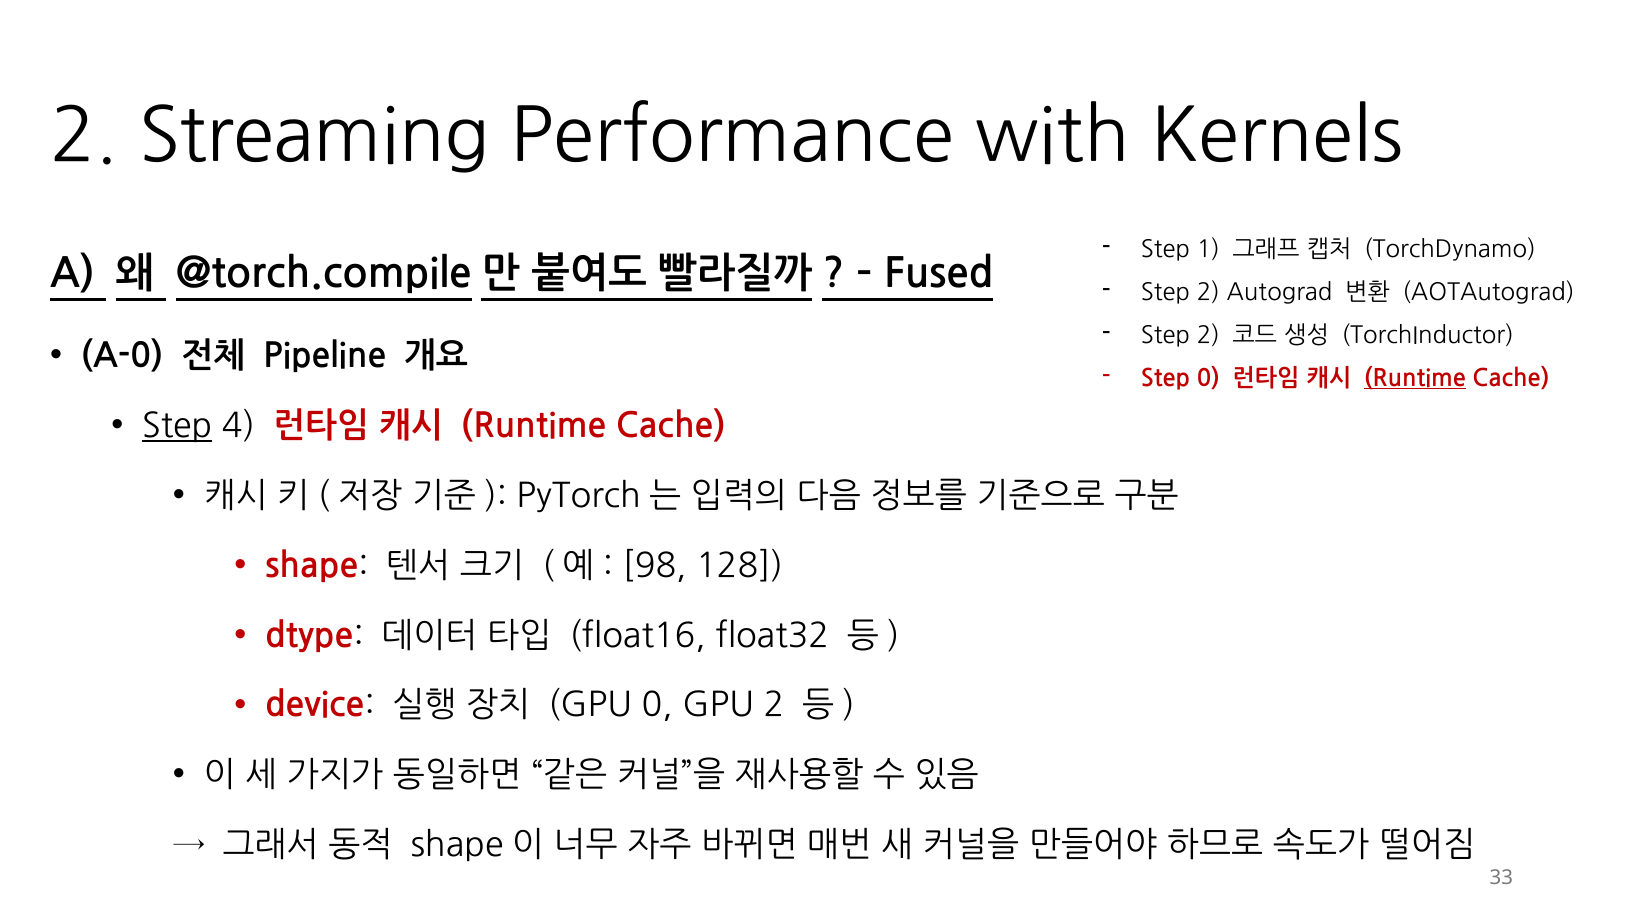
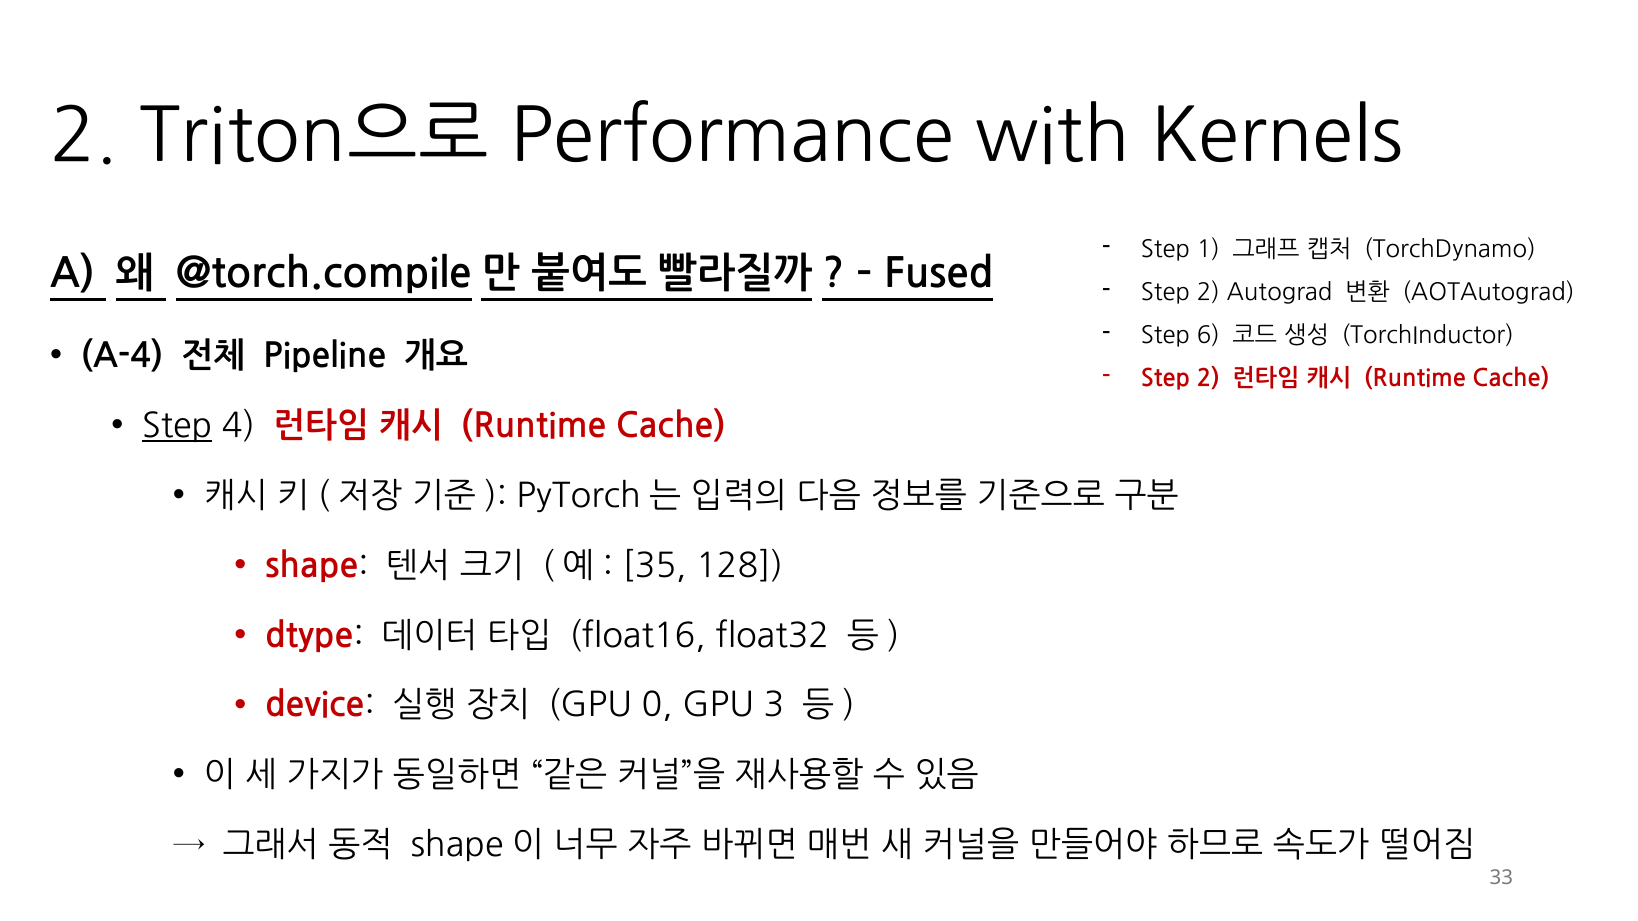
Streaming: Streaming -> Triton으로 (314, 137)
2: 2 -> 6 (1208, 336)
A-0: A-0 -> A-4 (122, 356)
0: 0 -> 2 (1208, 379)
Runtime underline: present -> none (1415, 379)
98: 98 -> 35 (655, 566)
GPU 2: 2 -> 3 (774, 706)
